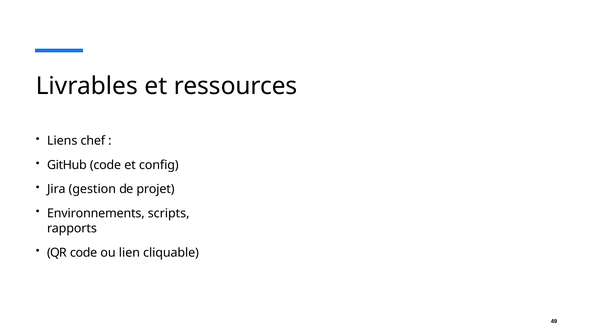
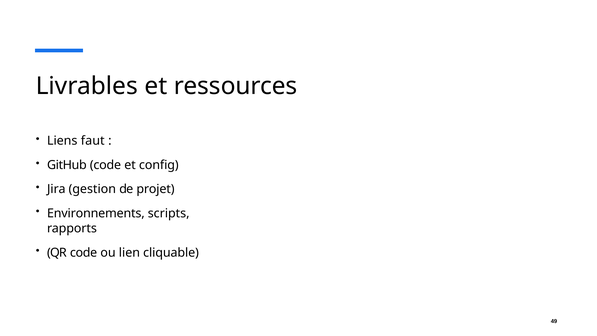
chef: chef -> faut (93, 141)
